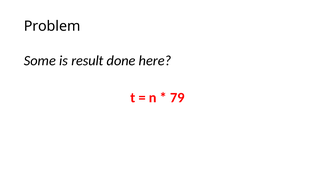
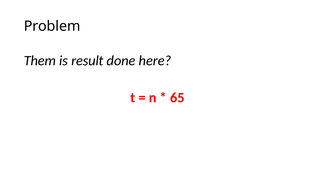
Some: Some -> Them (40, 61)
79: 79 -> 65 (177, 98)
